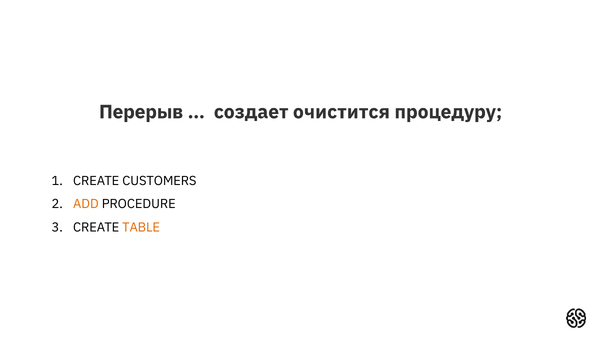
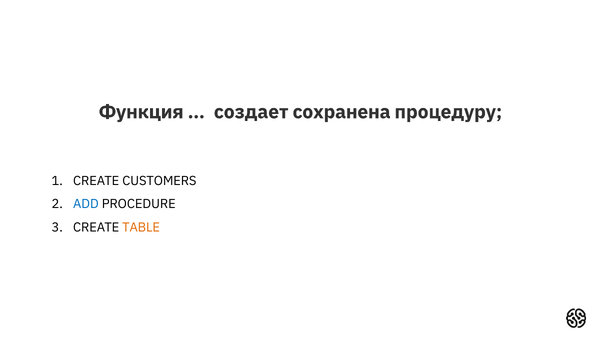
Перерыв: Перерыв -> Функция (141, 112)
очистится: очистится -> сохранена (342, 112)
ADD colour: orange -> blue (86, 204)
